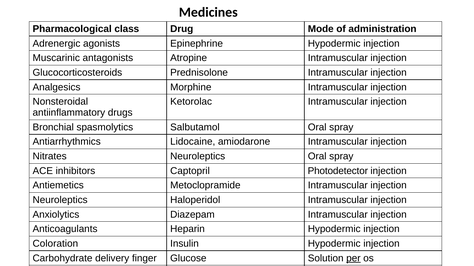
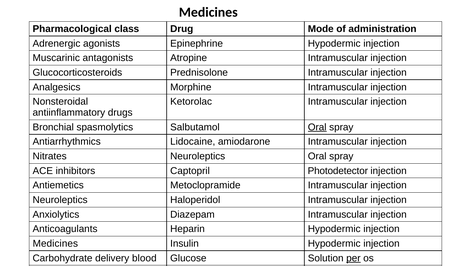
Oral underline: none -> present (317, 127)
Coloration: Coloration -> Medicines (55, 244)
finger: finger -> blood (144, 259)
